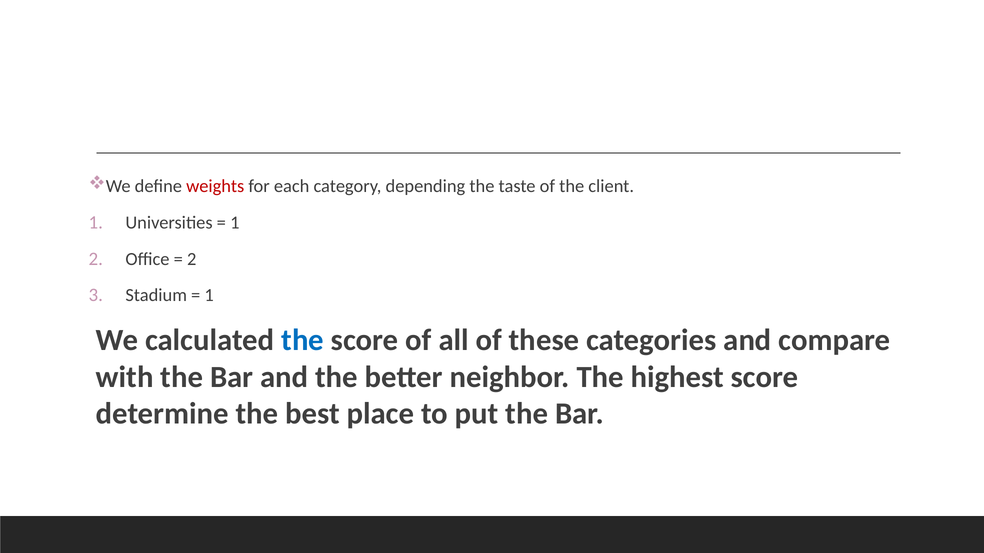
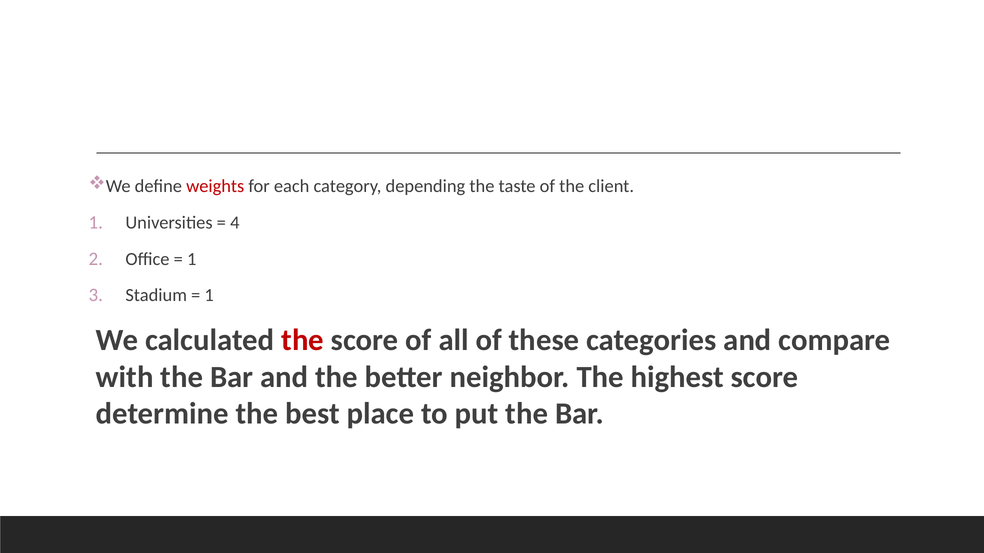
1: 1 -> 4 (235, 223)
2: 2 -> 1 (192, 259)
the colour: blue -> red (303, 340)
